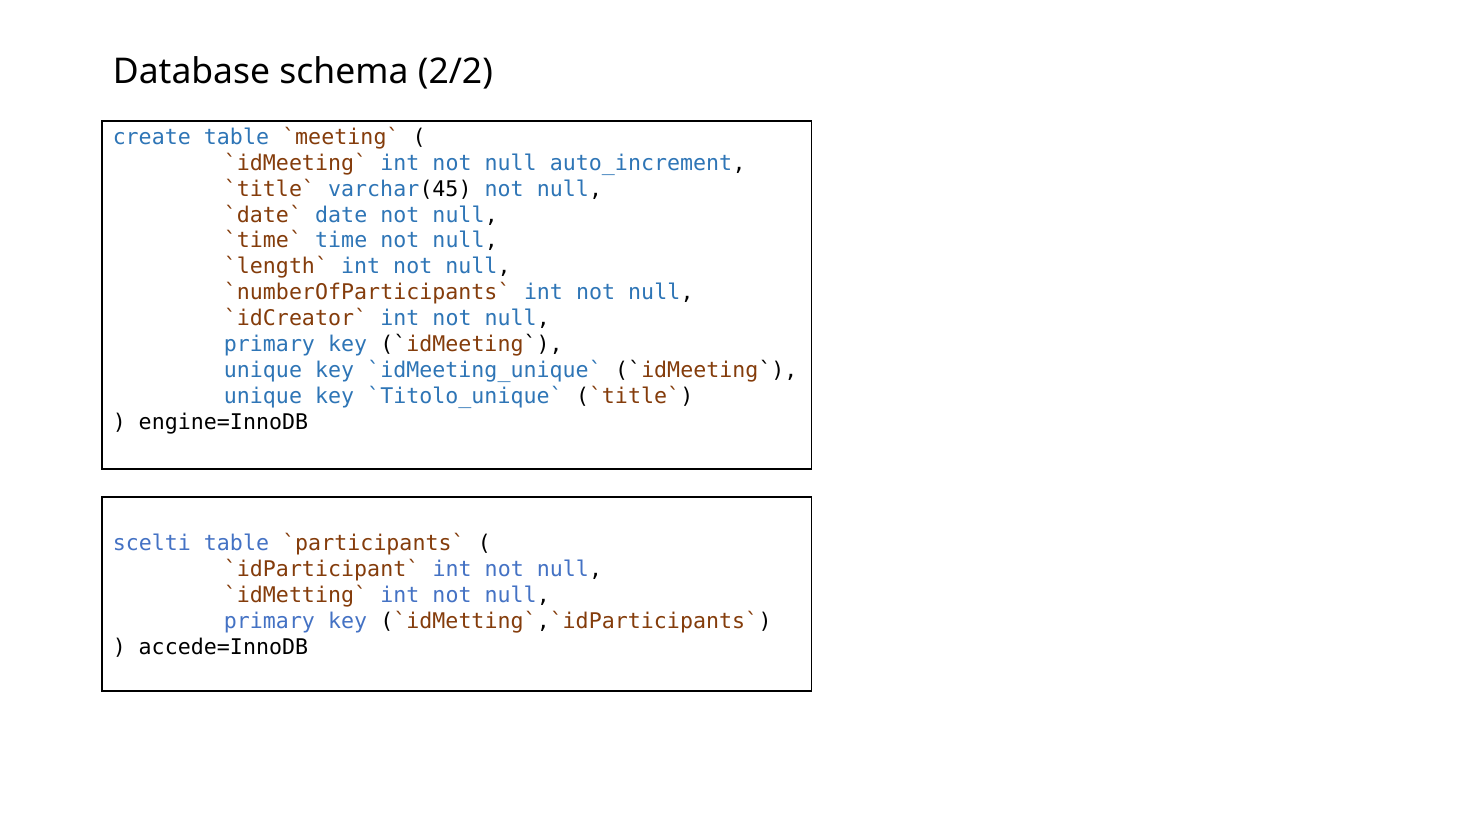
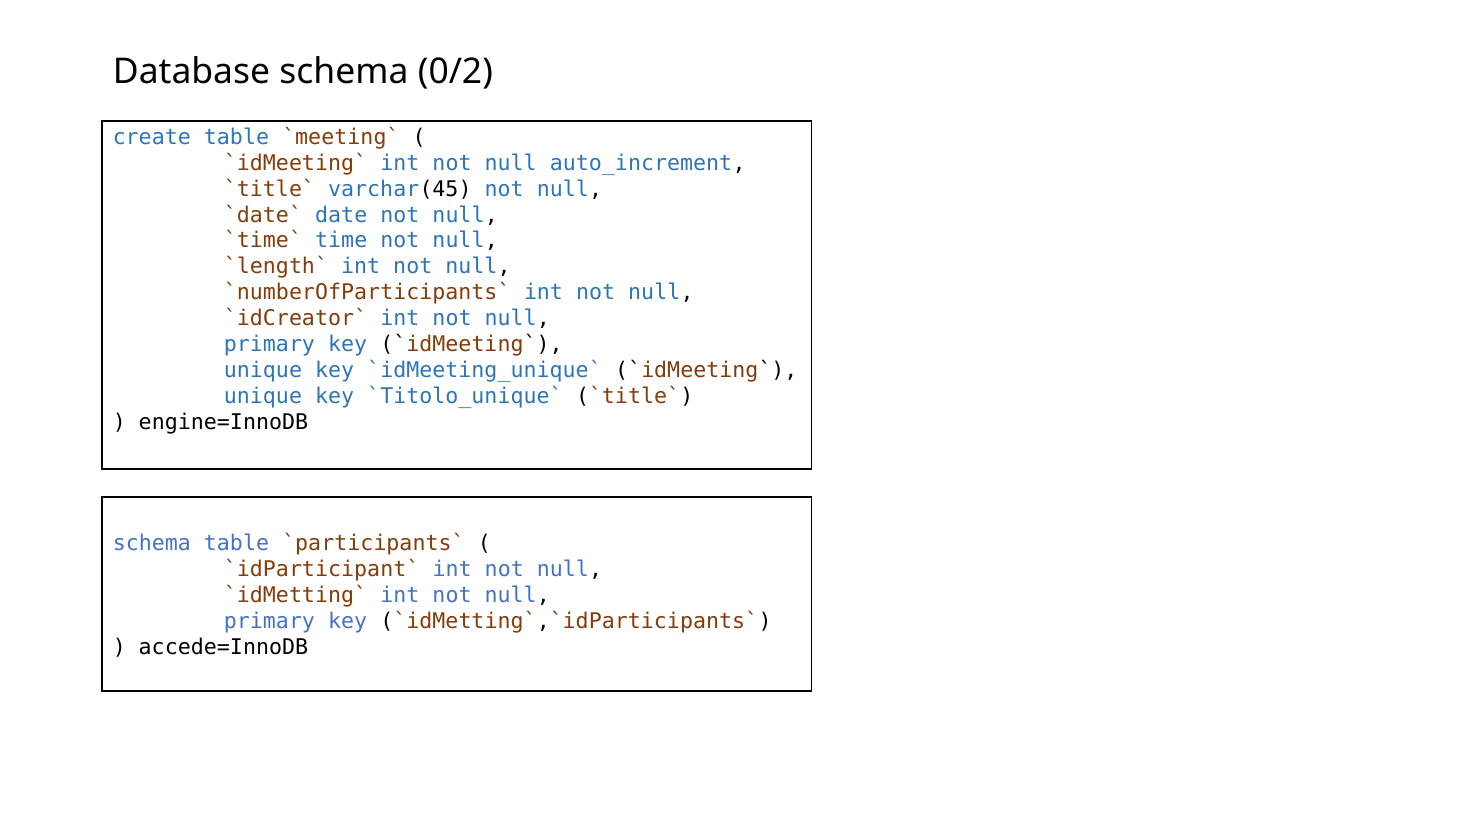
2/2: 2/2 -> 0/2 (455, 72)
scelti: scelti -> schema (152, 544)
